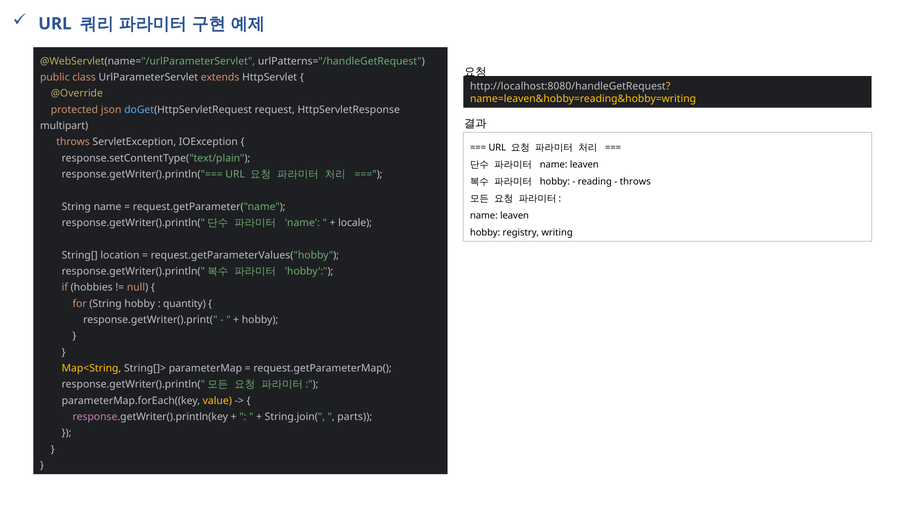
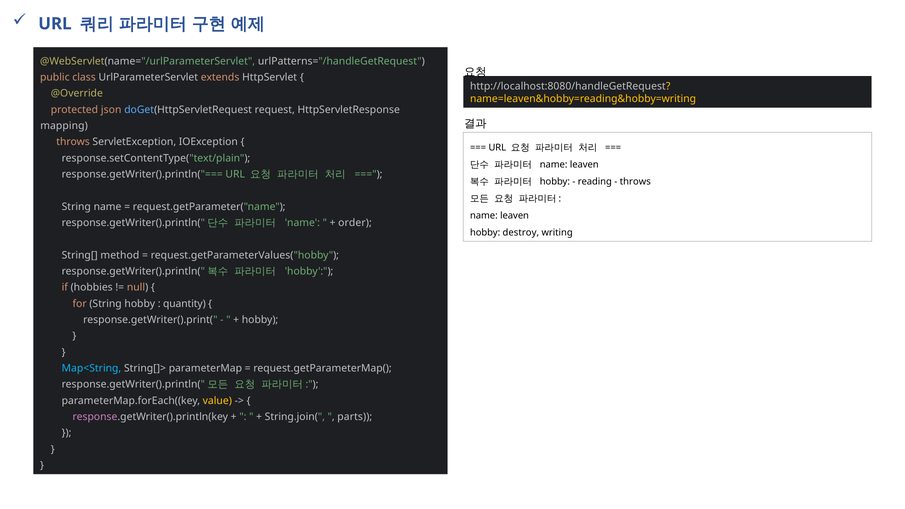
multipart: multipart -> mapping (64, 126)
locale: locale -> order (355, 223)
registry: registry -> destroy (521, 233)
location: location -> method (120, 255)
Map<String colour: yellow -> light blue (91, 368)
